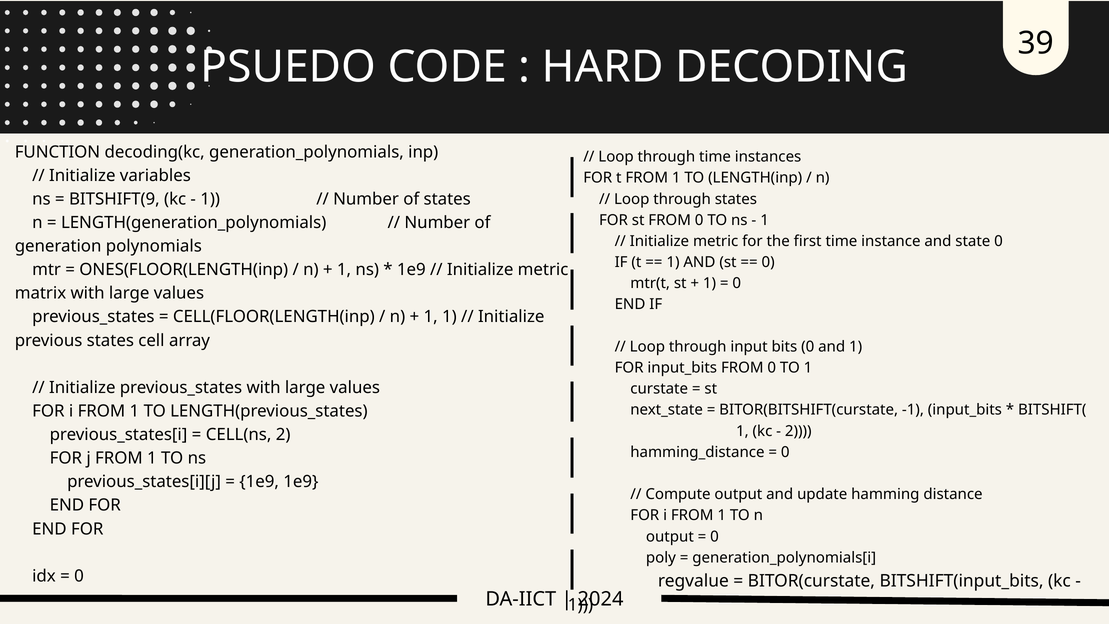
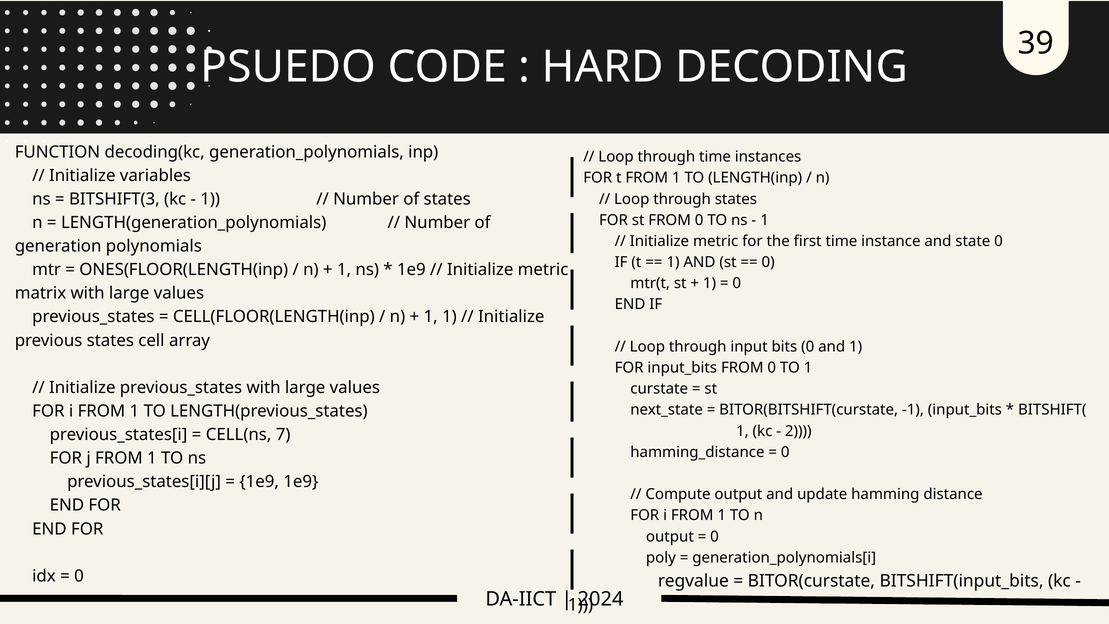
BITSHIFT(9: BITSHIFT(9 -> BITSHIFT(3 (114, 199)
CELL(ns 2: 2 -> 7 (283, 435)
